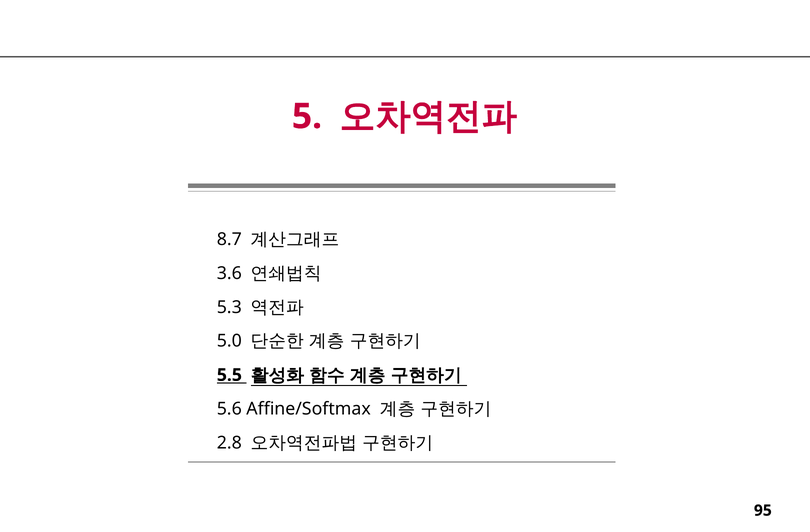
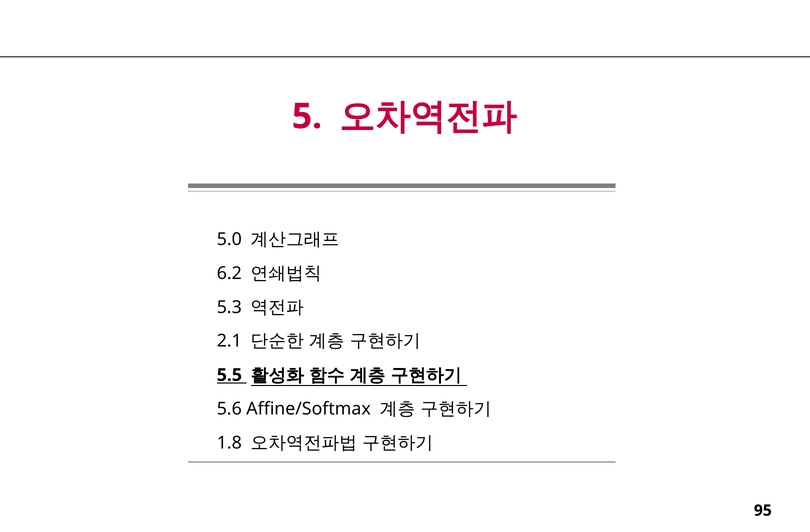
8.7: 8.7 -> 5.0 (229, 239)
3.6: 3.6 -> 6.2 (229, 273)
5.0: 5.0 -> 2.1 (229, 341)
2.8: 2.8 -> 1.8 (229, 443)
